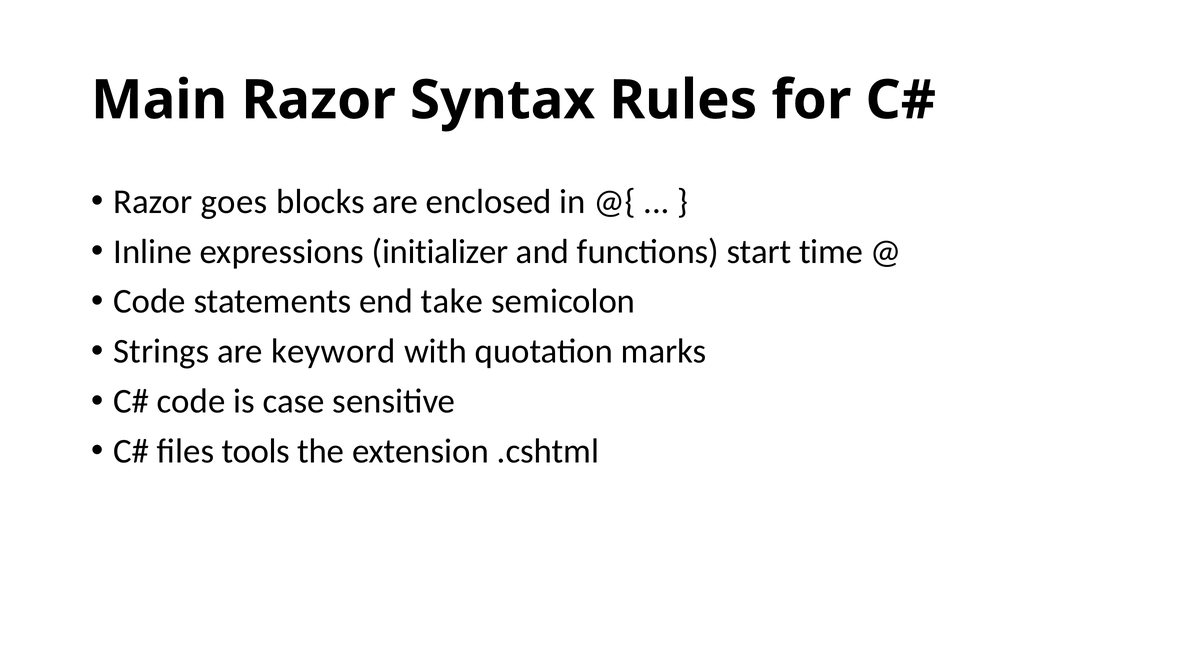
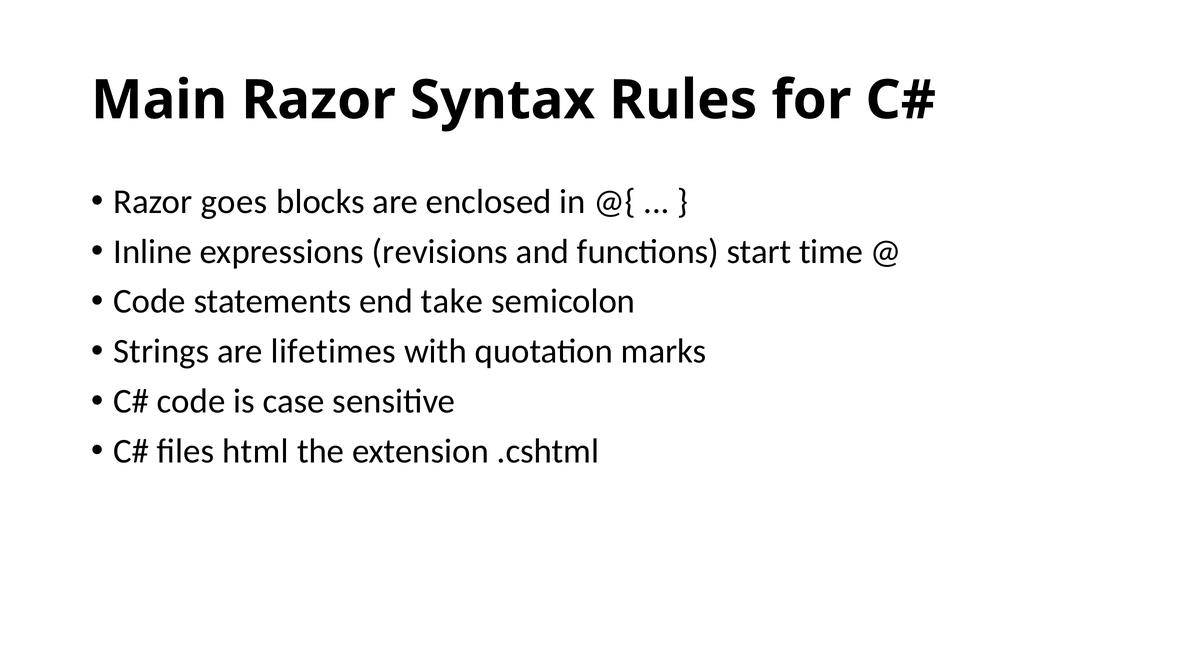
initializer: initializer -> revisions (440, 252)
keyword: keyword -> lifetimes (333, 352)
tools: tools -> html (255, 452)
